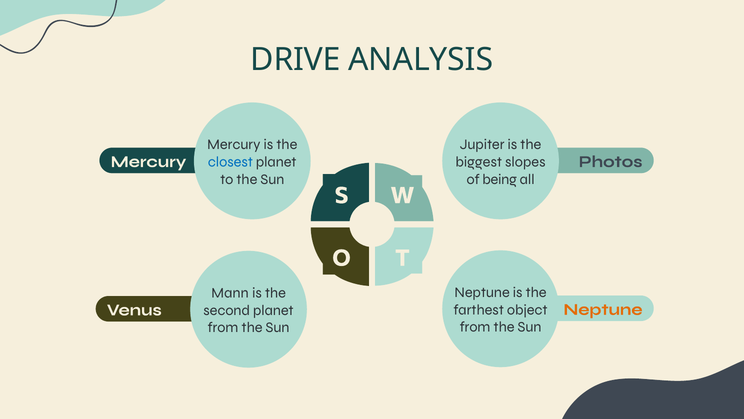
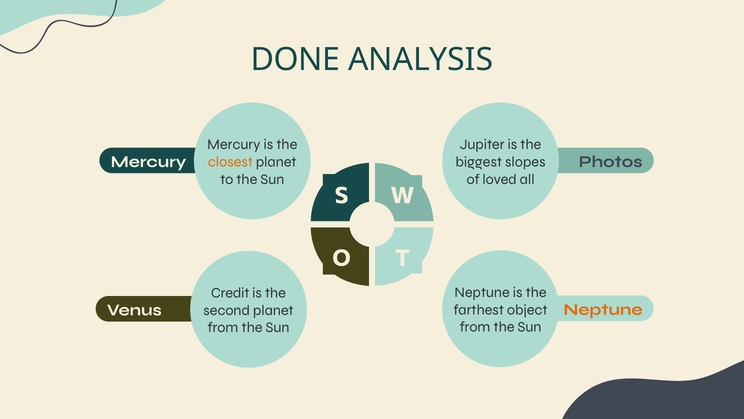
DRIVE: DRIVE -> DONE (295, 60)
closest colour: blue -> orange (230, 162)
being: being -> loved (500, 179)
Mann: Mann -> Credit (230, 293)
